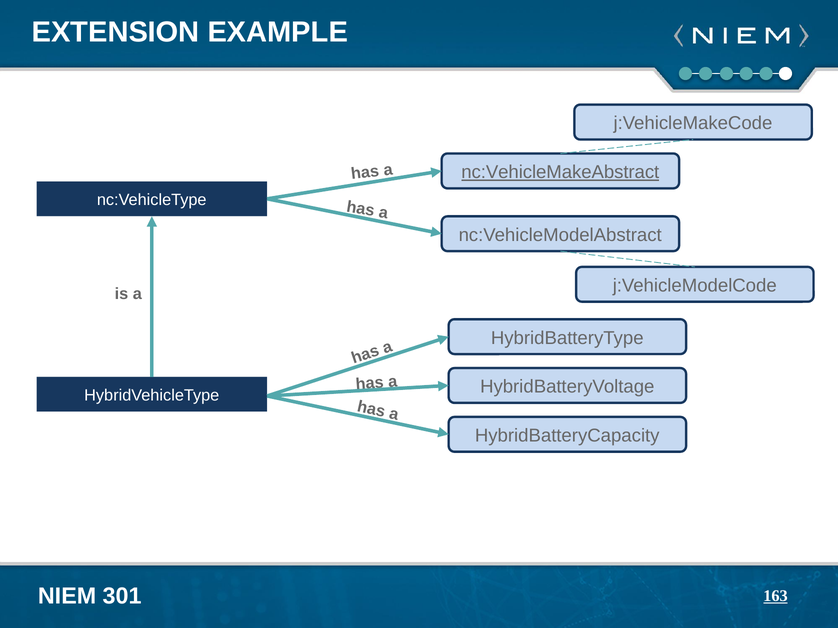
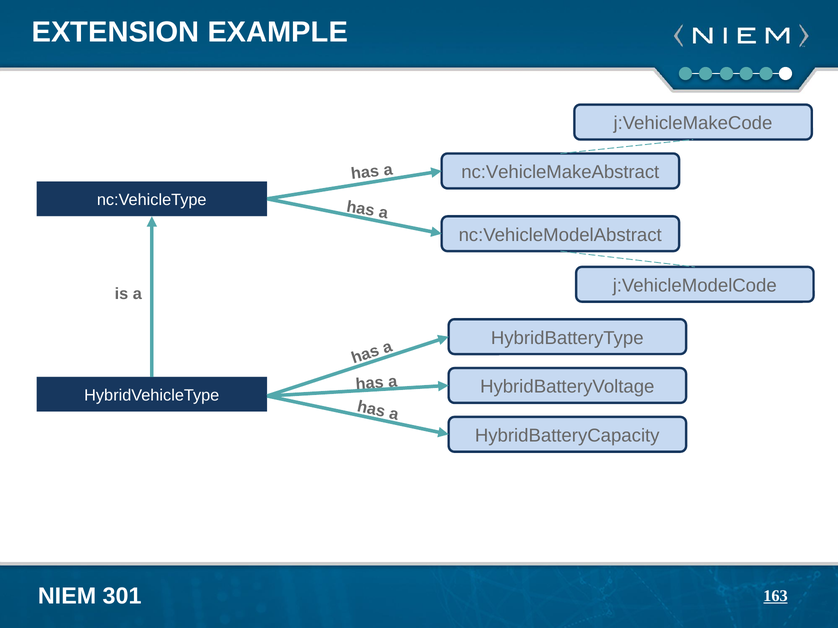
nc:VehicleMakeAbstract underline: present -> none (560, 172)
